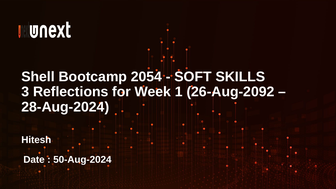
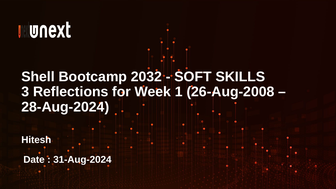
2054: 2054 -> 2032 (146, 77)
26-Aug-2092: 26-Aug-2092 -> 26-Aug-2008 (230, 92)
50-Aug-2024: 50-Aug-2024 -> 31-Aug-2024 (82, 160)
